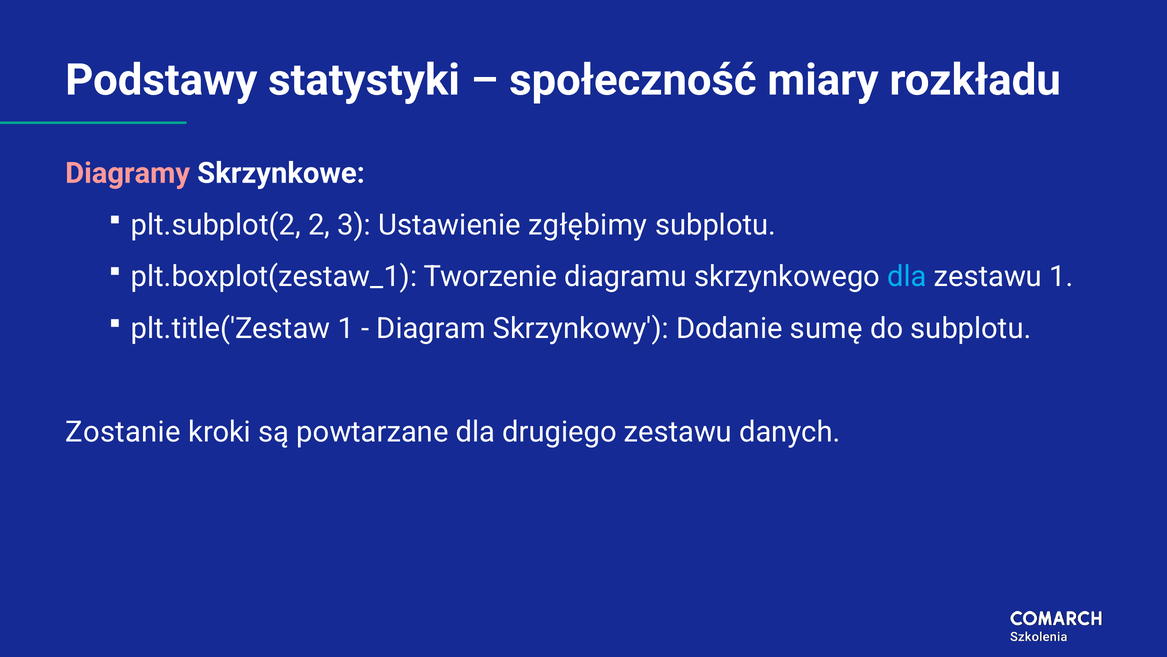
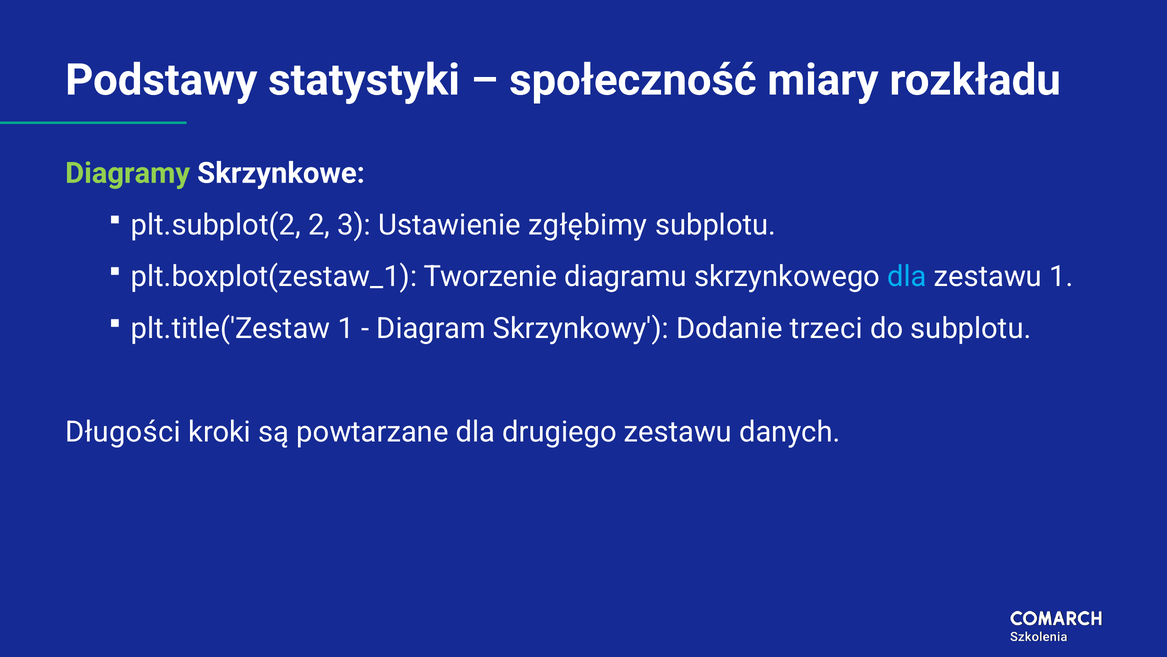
Diagramy colour: pink -> light green (128, 173)
sumę: sumę -> trzeci (826, 328)
Zostanie: Zostanie -> Długości (123, 432)
